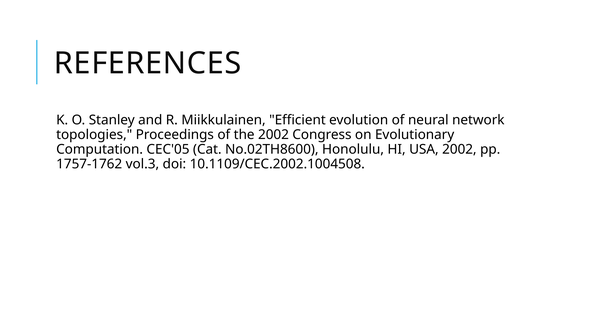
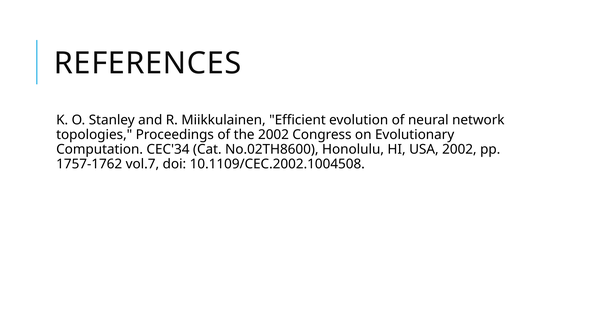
CEC'05: CEC'05 -> CEC'34 (168, 149)
vol.3: vol.3 -> vol.7 (142, 164)
